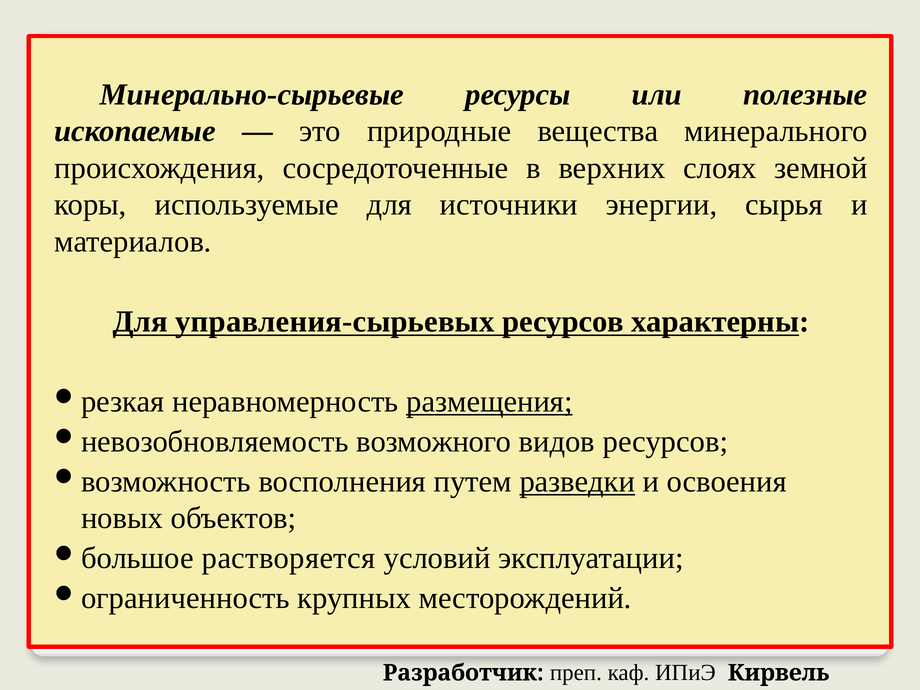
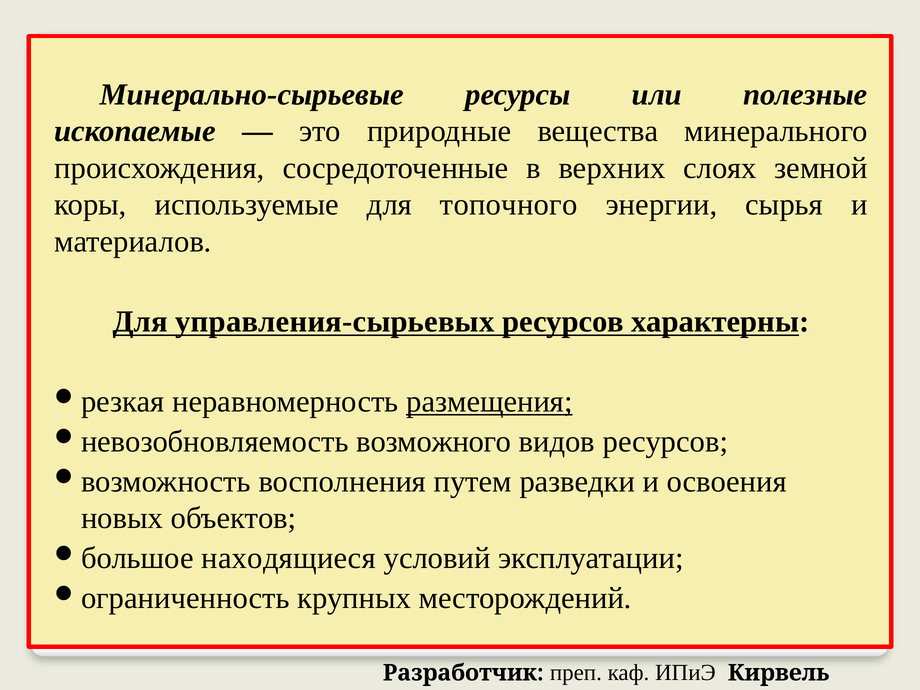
источники: источники -> топочного (509, 205)
разведки underline: present -> none (577, 482)
растворяется: растворяется -> находящиеся (289, 558)
